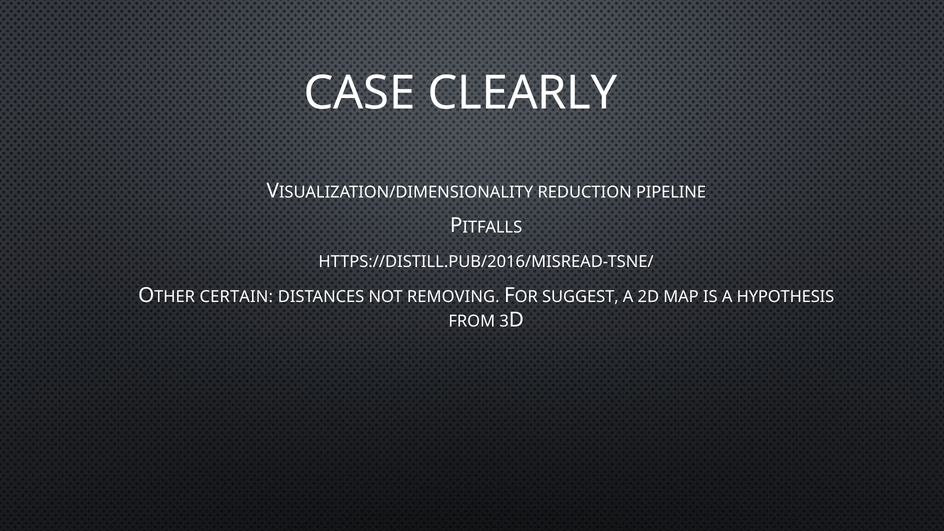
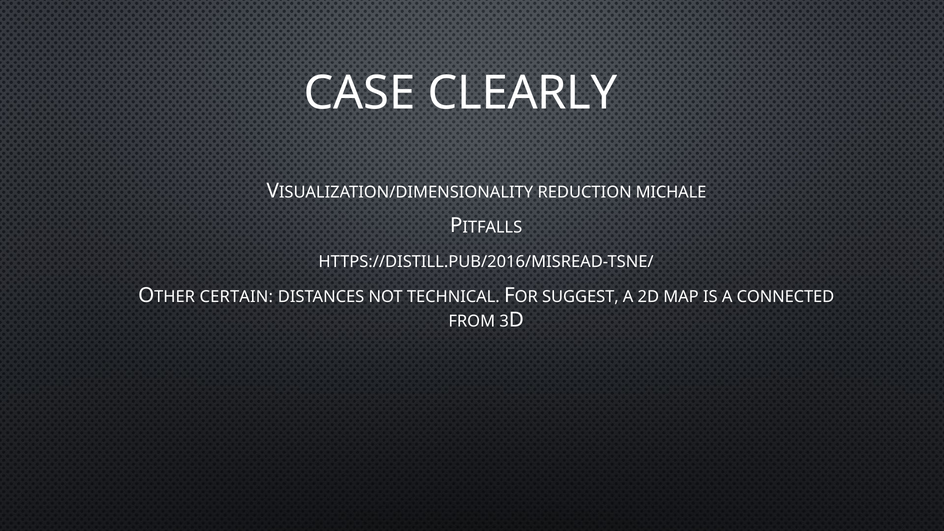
PIPELINE: PIPELINE -> MICHALE (671, 192)
REMOVING: REMOVING -> TECHNICAL (453, 297)
HYPOTHESIS: HYPOTHESIS -> CONNECTED (785, 297)
